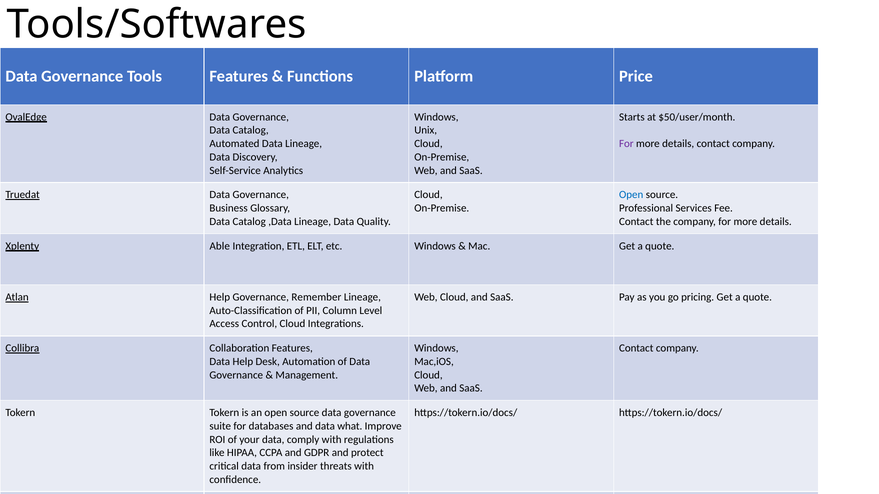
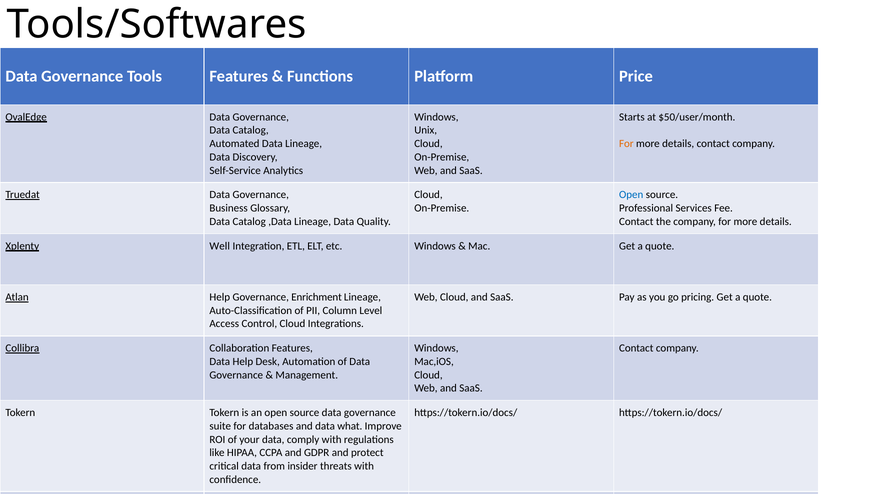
For colour: purple -> orange (626, 144)
Able: Able -> Well (220, 246)
Remember: Remember -> Enrichment (317, 297)
